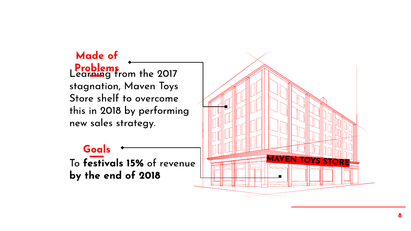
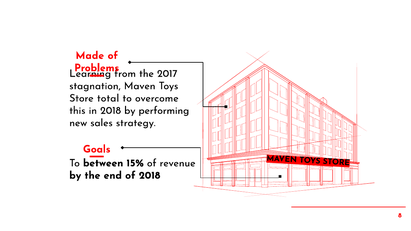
shelf: shelf -> total (108, 98)
festivals: festivals -> between (103, 163)
